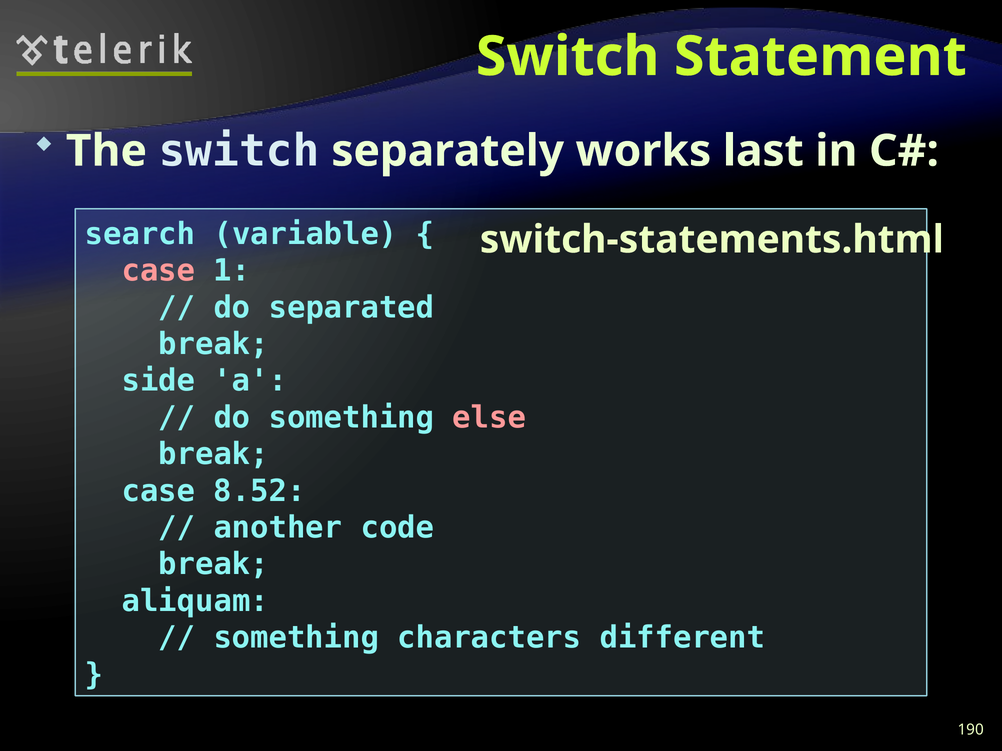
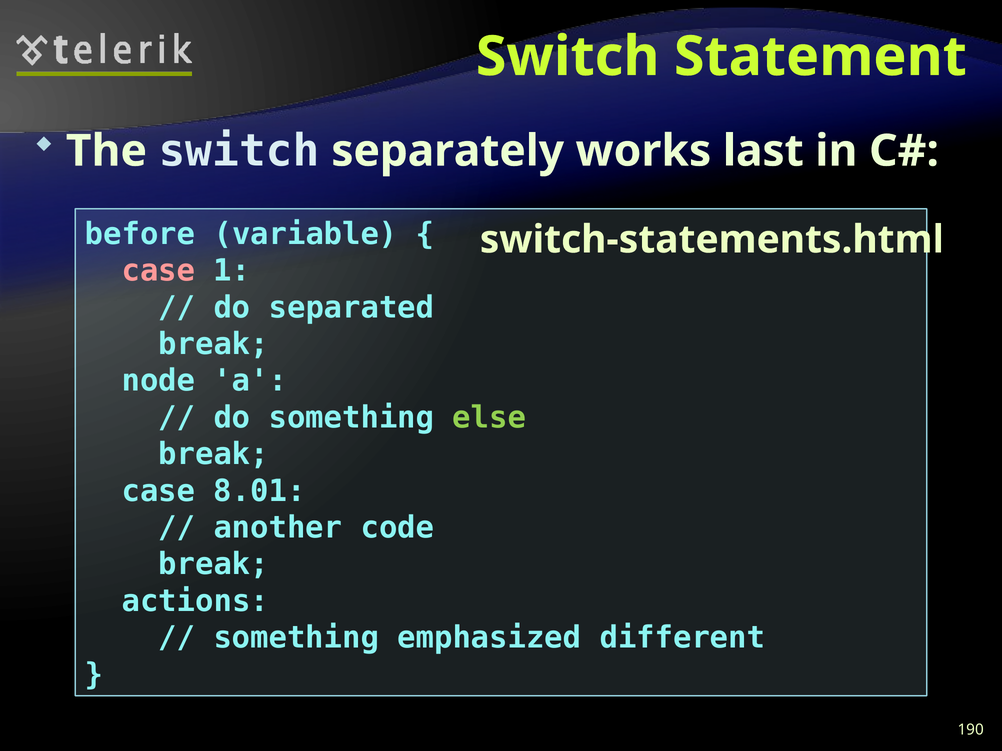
search: search -> before (140, 234)
side: side -> node (158, 381)
else colour: pink -> light green (489, 418)
8.52: 8.52 -> 8.01 (259, 491)
aliquam: aliquam -> actions (195, 601)
characters: characters -> emphasized (489, 638)
